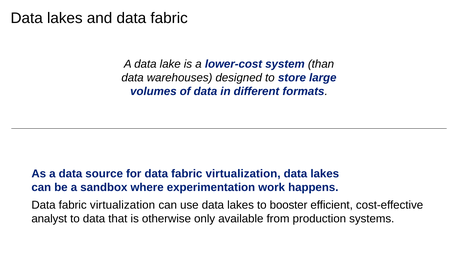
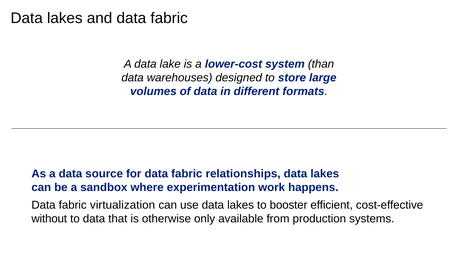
for data fabric virtualization: virtualization -> relationships (243, 174)
analyst: analyst -> without (49, 219)
